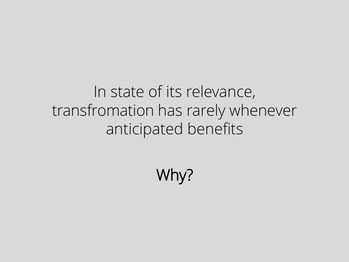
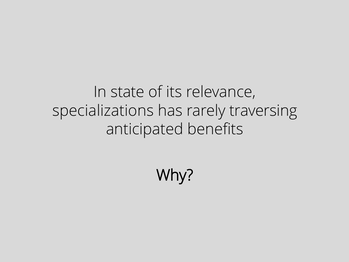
transfromation: transfromation -> specializations (103, 111)
whenever: whenever -> traversing (263, 111)
